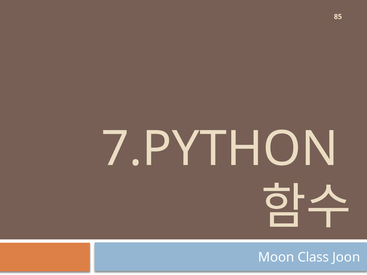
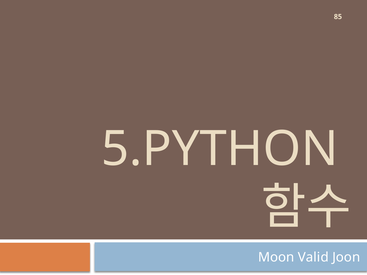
7.PYTHON: 7.PYTHON -> 5.PYTHON (220, 149)
Class: Class -> Valid (313, 258)
